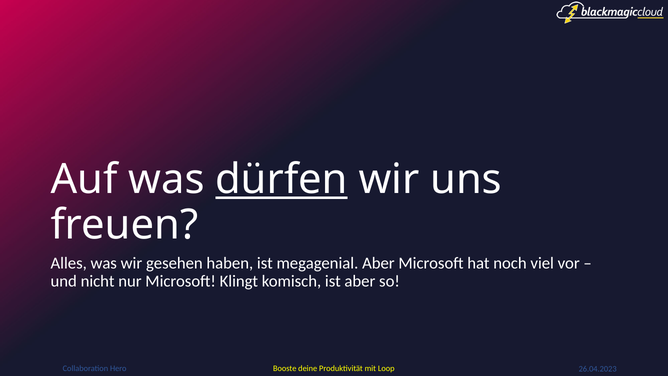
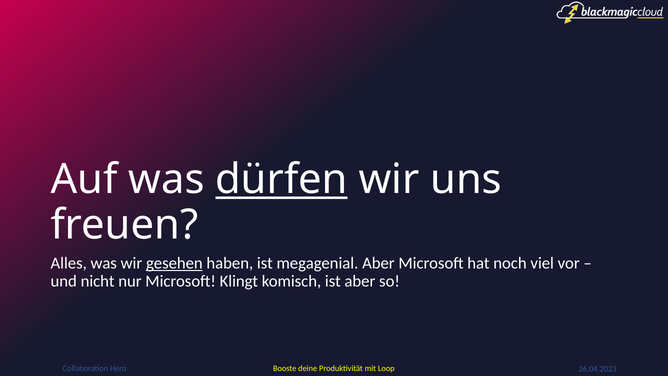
gesehen underline: none -> present (174, 263)
